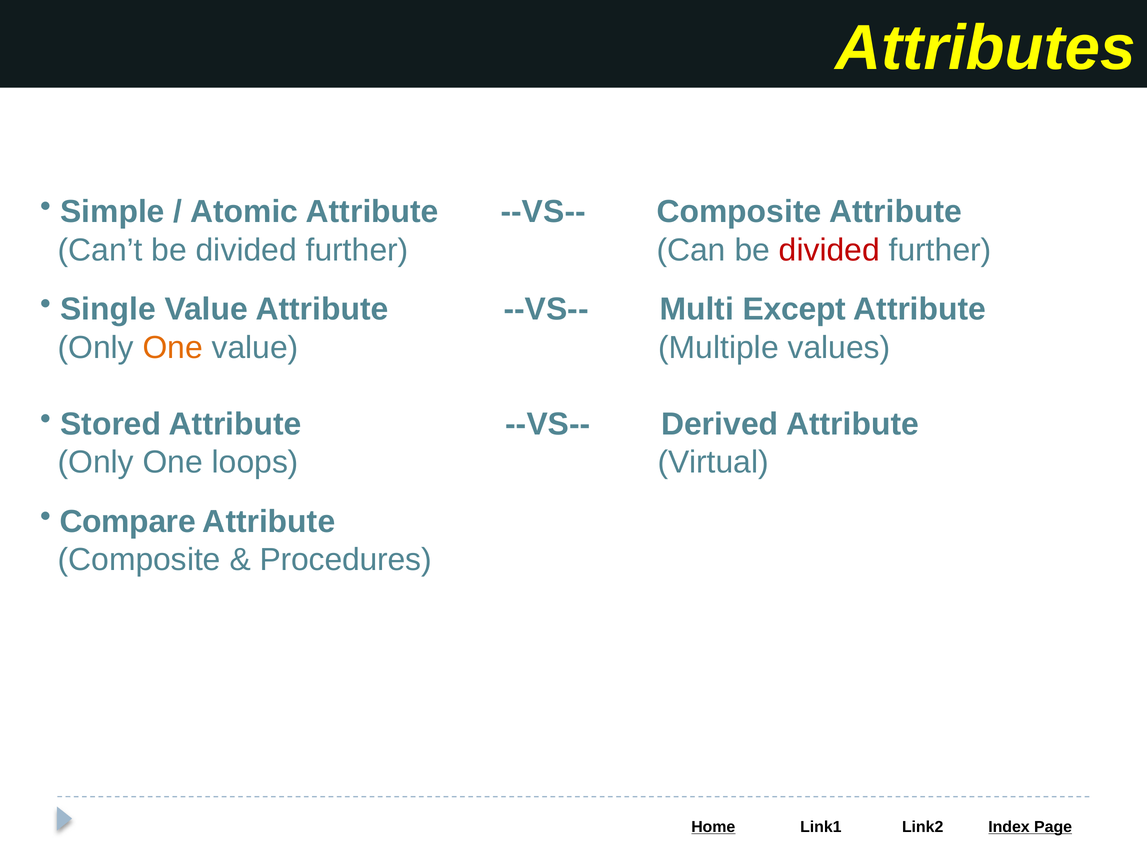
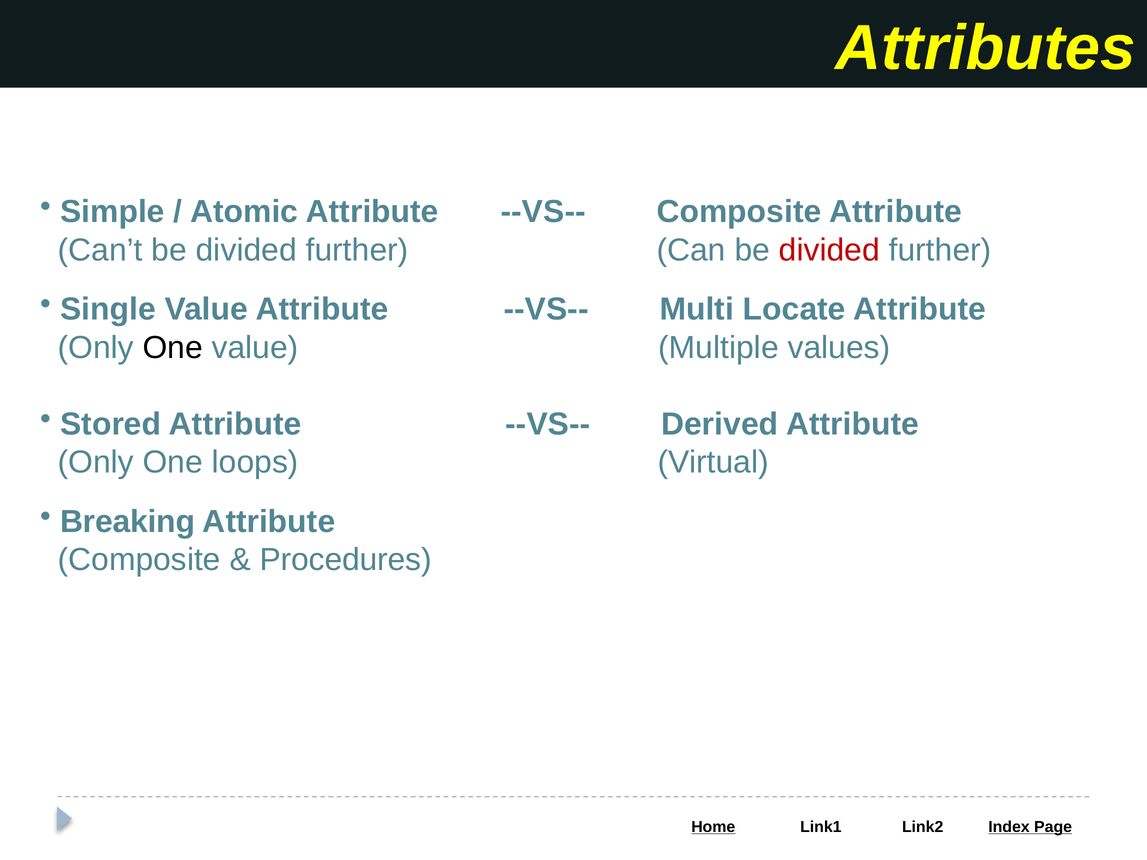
Except: Except -> Locate (794, 310)
One colour: orange -> black (173, 348)
Compare: Compare -> Breaking (128, 522)
